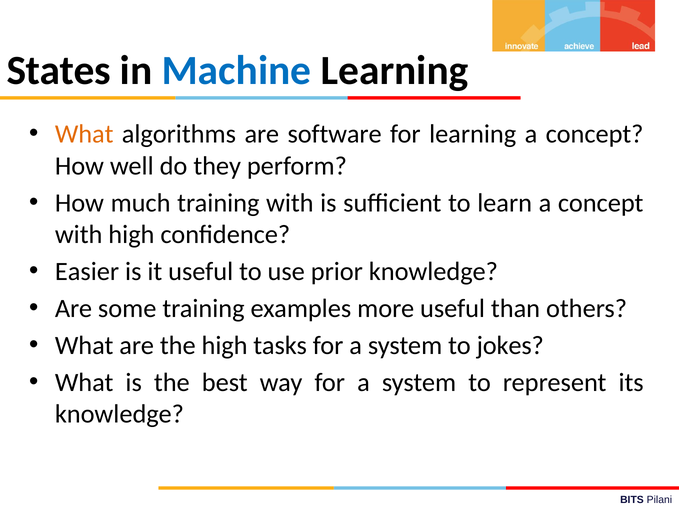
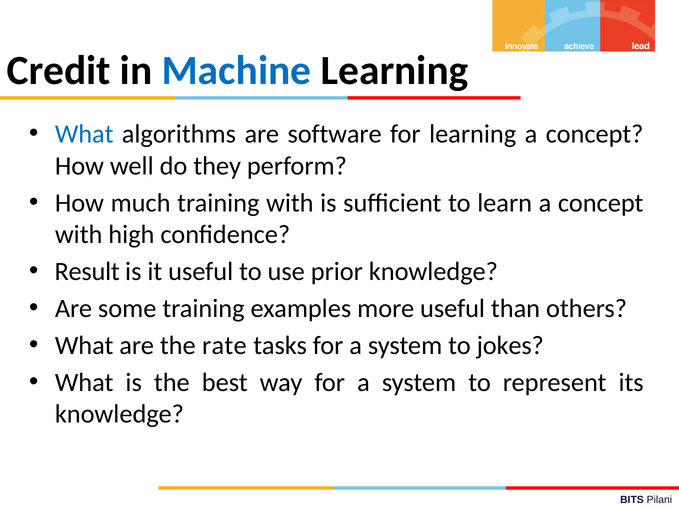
States: States -> Credit (59, 70)
What colour: orange -> blue (84, 134)
Easier: Easier -> Result (87, 272)
the high: high -> rate (224, 346)
